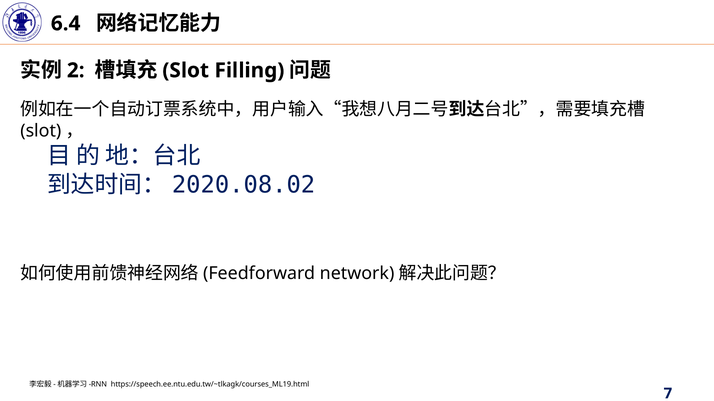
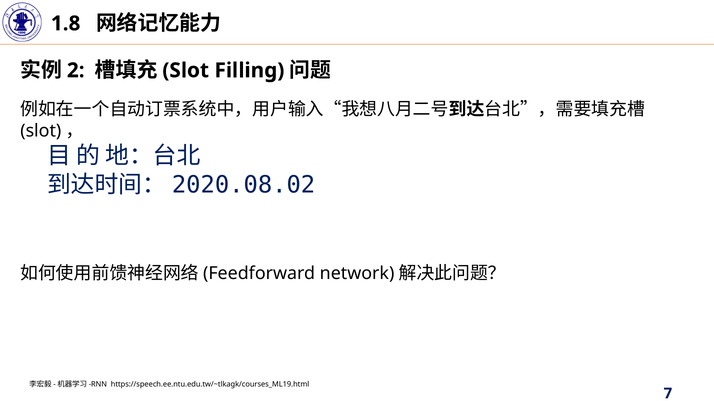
6.4: 6.4 -> 1.8 (66, 24)
